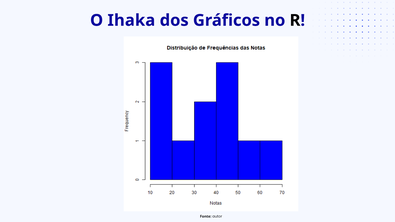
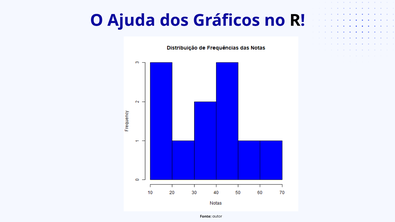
Ihaka: Ihaka -> Ajuda (131, 20)
